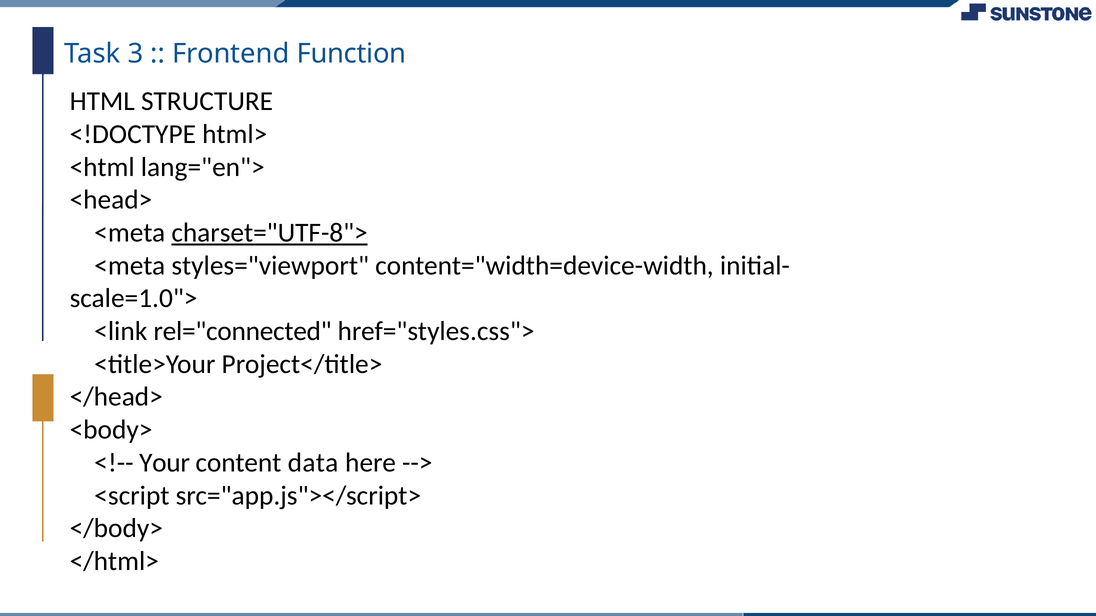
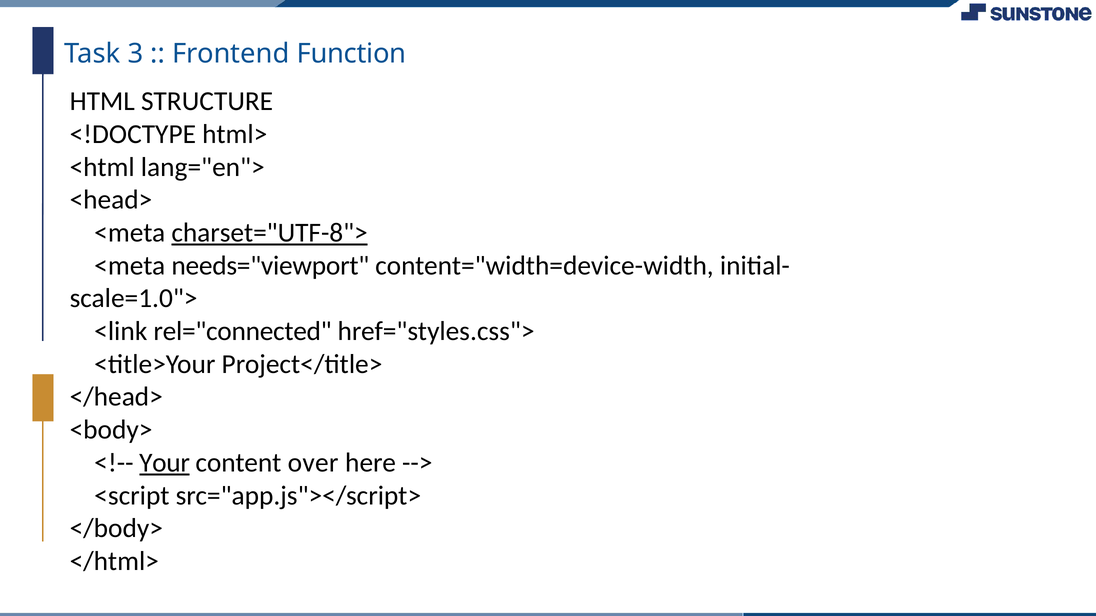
styles="viewport: styles="viewport -> needs="viewport (270, 266)
Your underline: none -> present (165, 463)
data: data -> over (313, 463)
